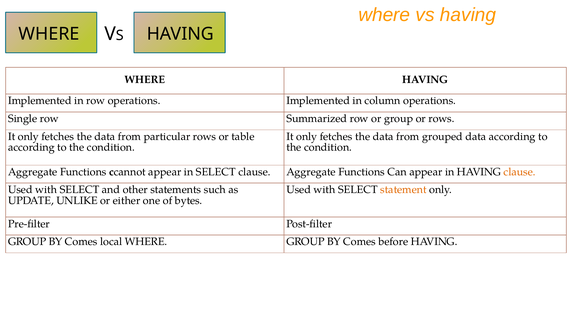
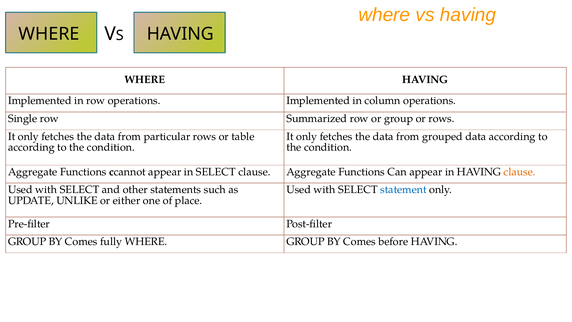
statement colour: orange -> blue (403, 190)
bytes: bytes -> place (189, 200)
local: local -> fully (111, 242)
